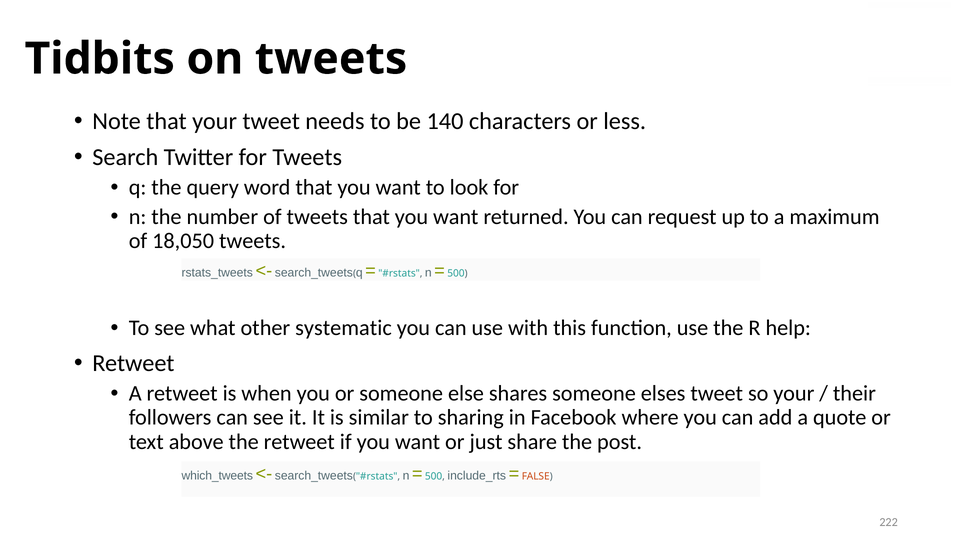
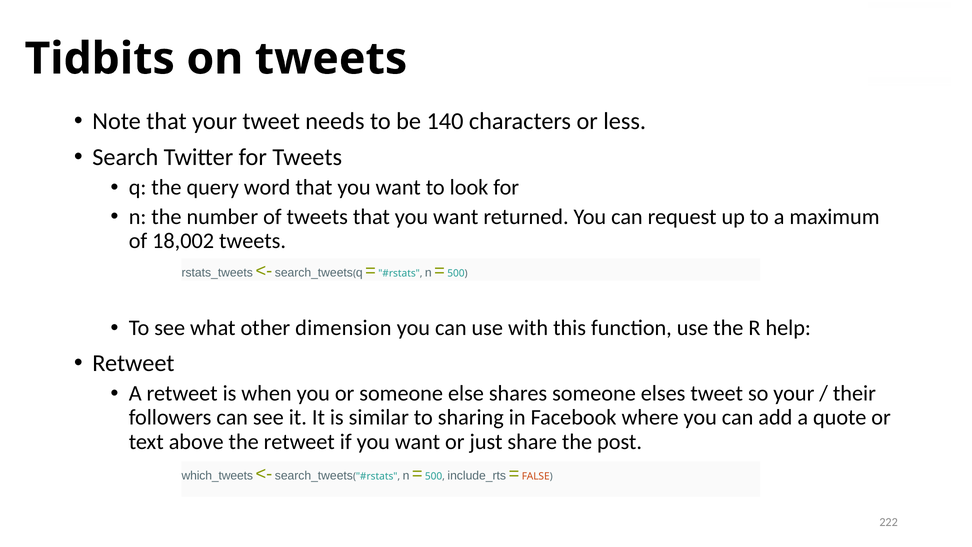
18,050: 18,050 -> 18,002 (183, 241)
systematic: systematic -> dimension (343, 328)
